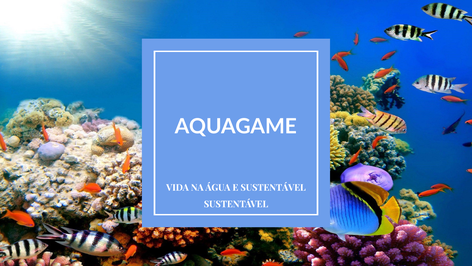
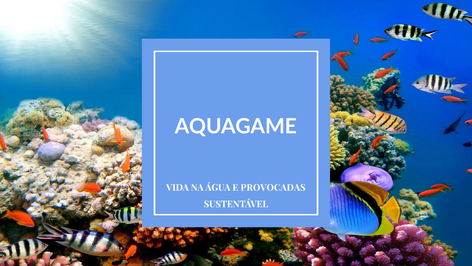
E SUSTENTÁVEL: SUSTENTÁVEL -> PROVOCADAS (273, 187)
